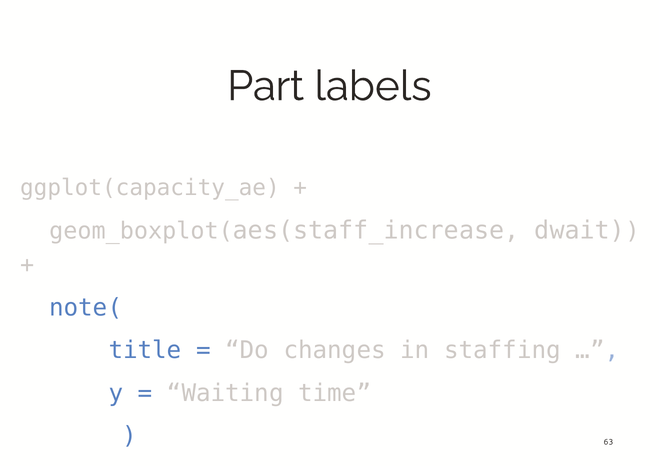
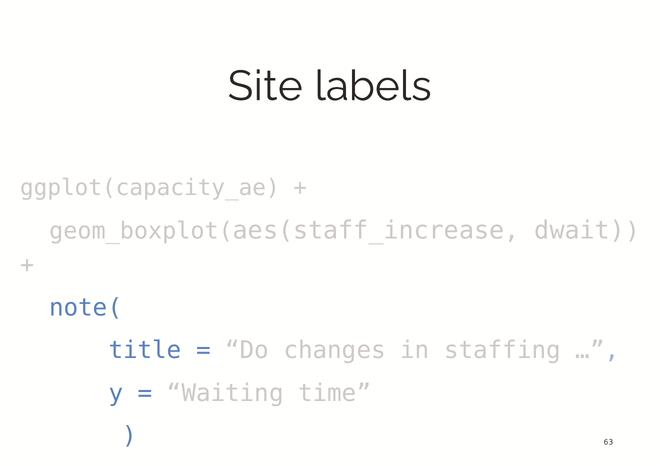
Part: Part -> Site (265, 86)
